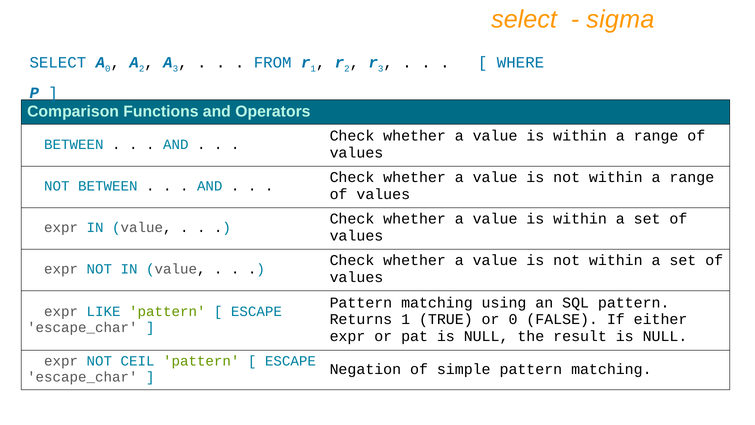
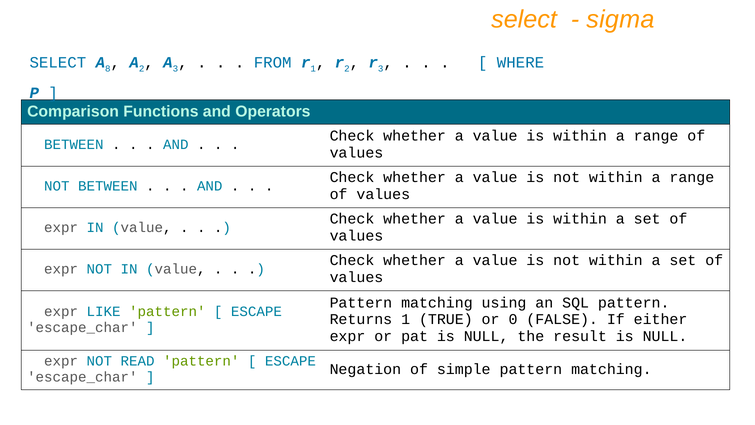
A 0: 0 -> 8 (108, 68)
CEIL: CEIL -> READ (138, 361)
